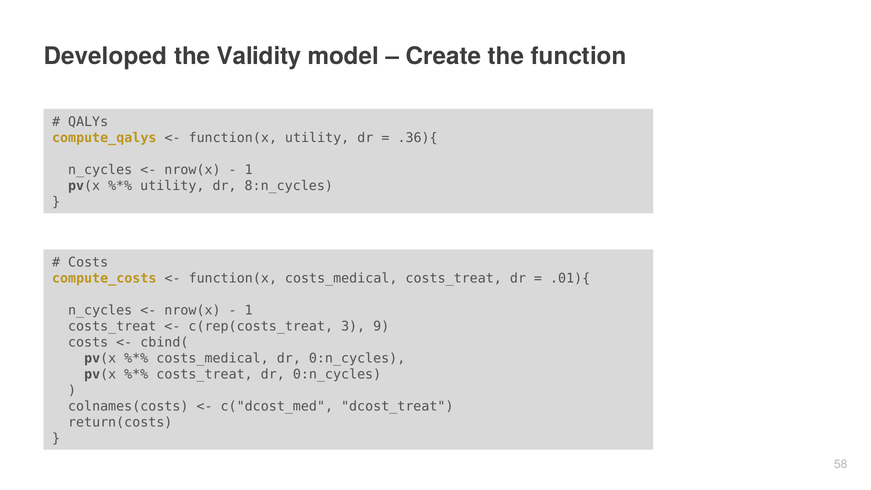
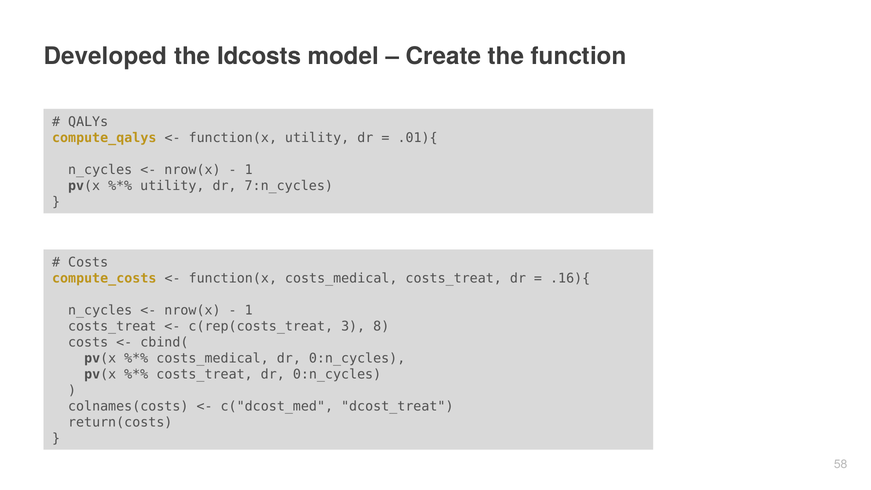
Validity: Validity -> Idcosts (259, 56)
.36){: .36){ -> .01){ (418, 138)
8:n_cycles: 8:n_cycles -> 7:n_cycles (289, 186)
.01){: .01){ -> .16){ (570, 279)
9: 9 -> 8 (381, 326)
